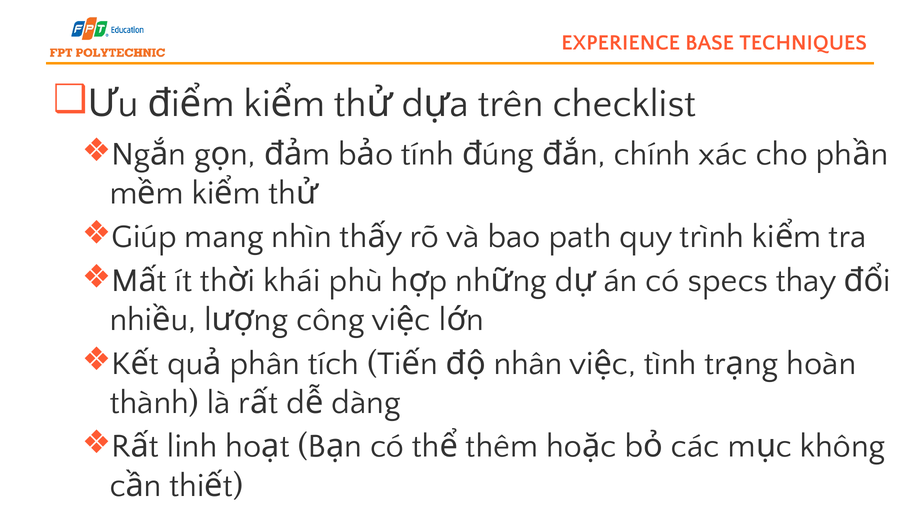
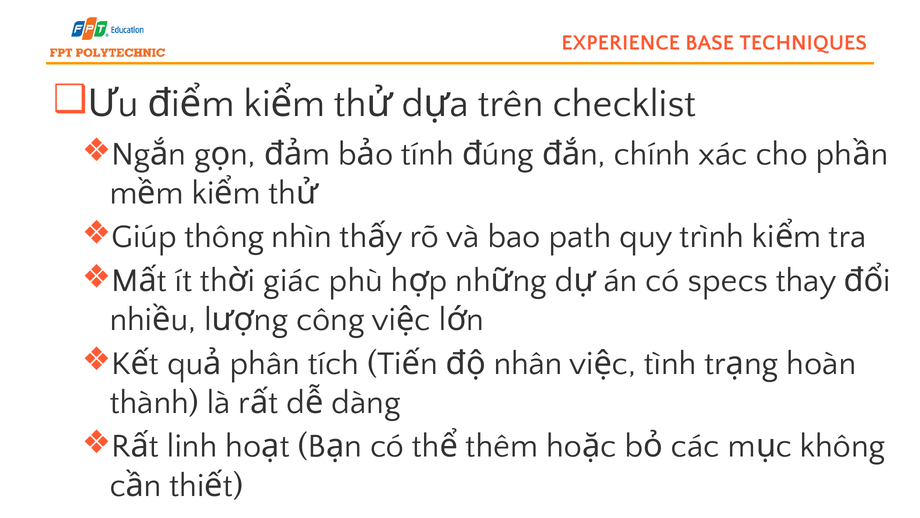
mang: mang -> thông (224, 236)
khái: khái -> giác (292, 280)
